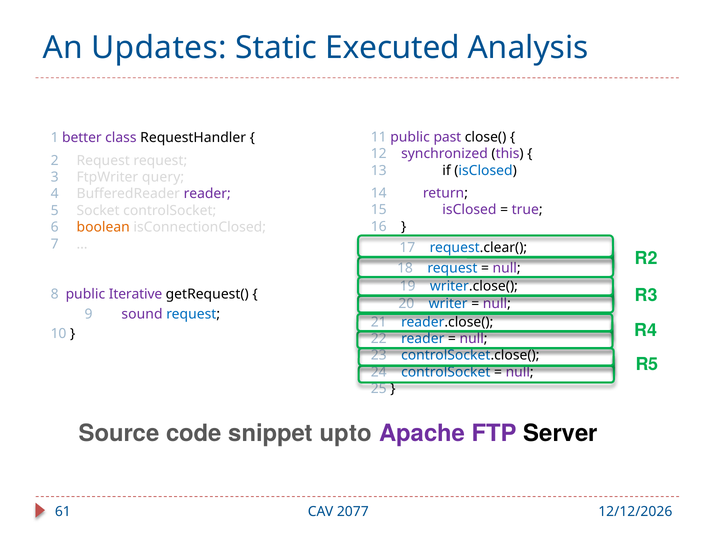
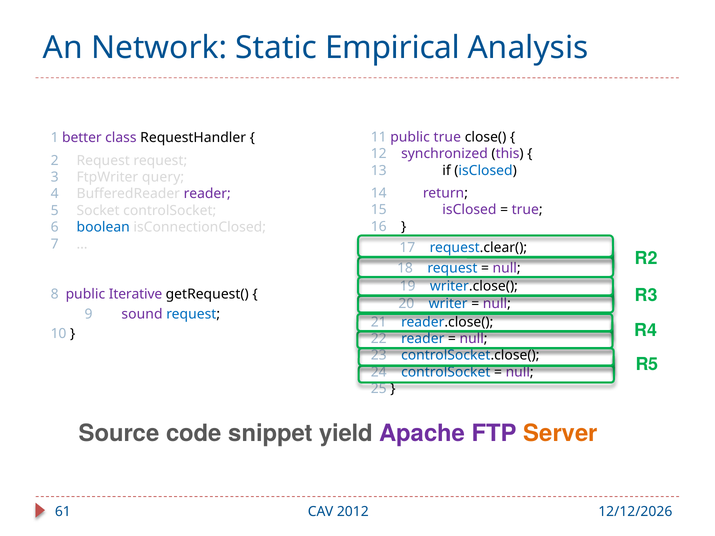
Updates: Updates -> Network (159, 48)
Executed: Executed -> Empirical (393, 48)
public past: past -> true (447, 137)
boolean colour: orange -> blue (103, 227)
upto: upto -> yield (346, 434)
Server colour: black -> orange (561, 434)
2077: 2077 -> 2012 (353, 512)
